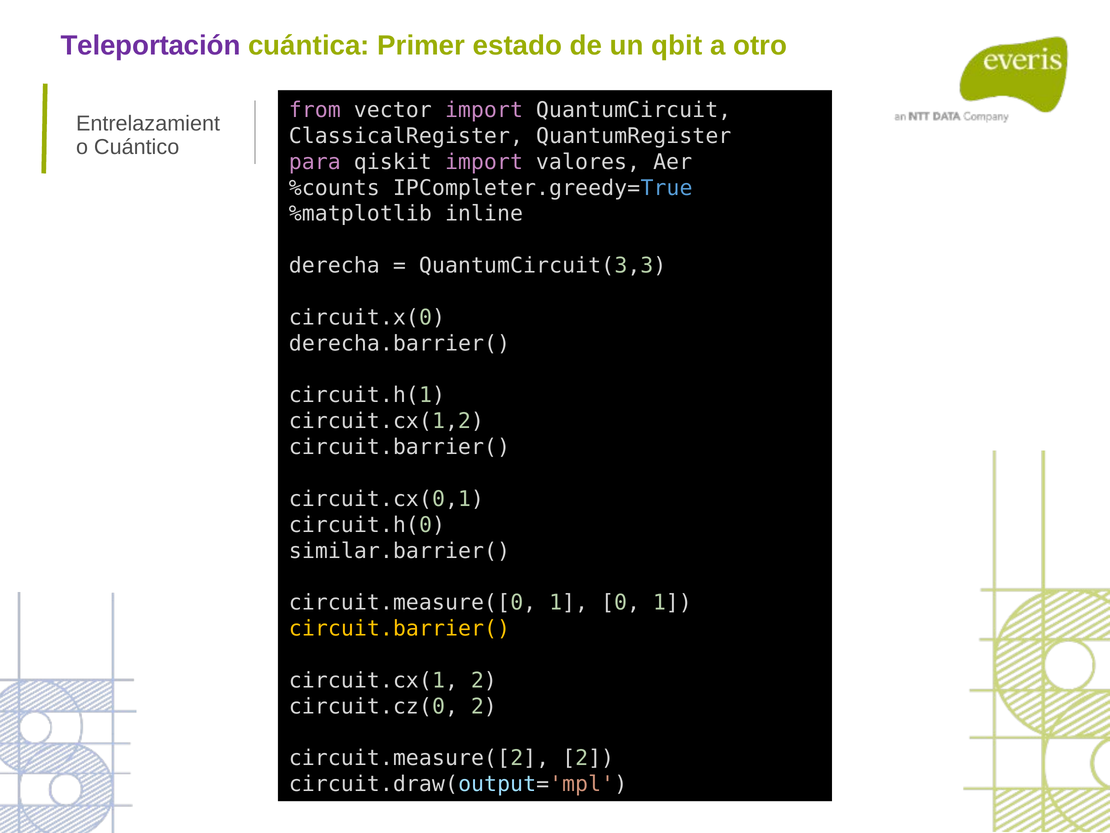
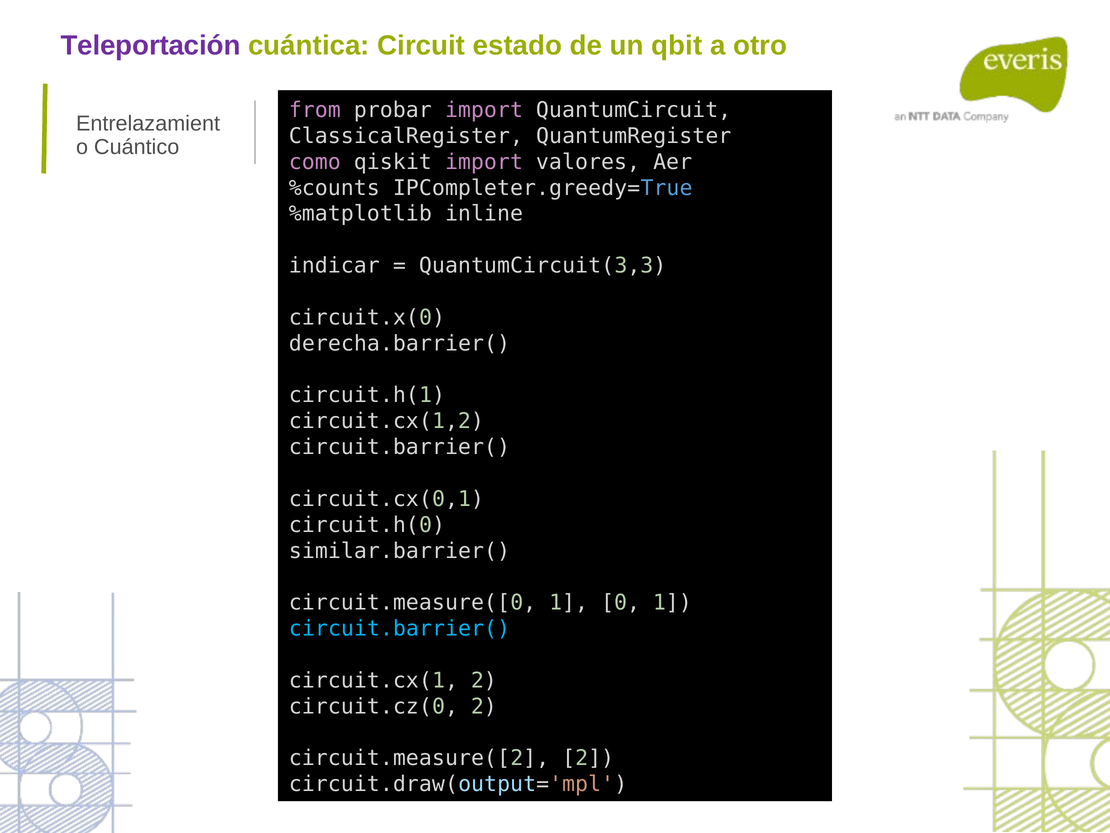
Primer: Primer -> Circuit (421, 45)
vector: vector -> probar (393, 110)
para: para -> como (315, 162)
derecha: derecha -> indicar (334, 266)
circuit.barrier( colour: yellow -> light blue (399, 628)
